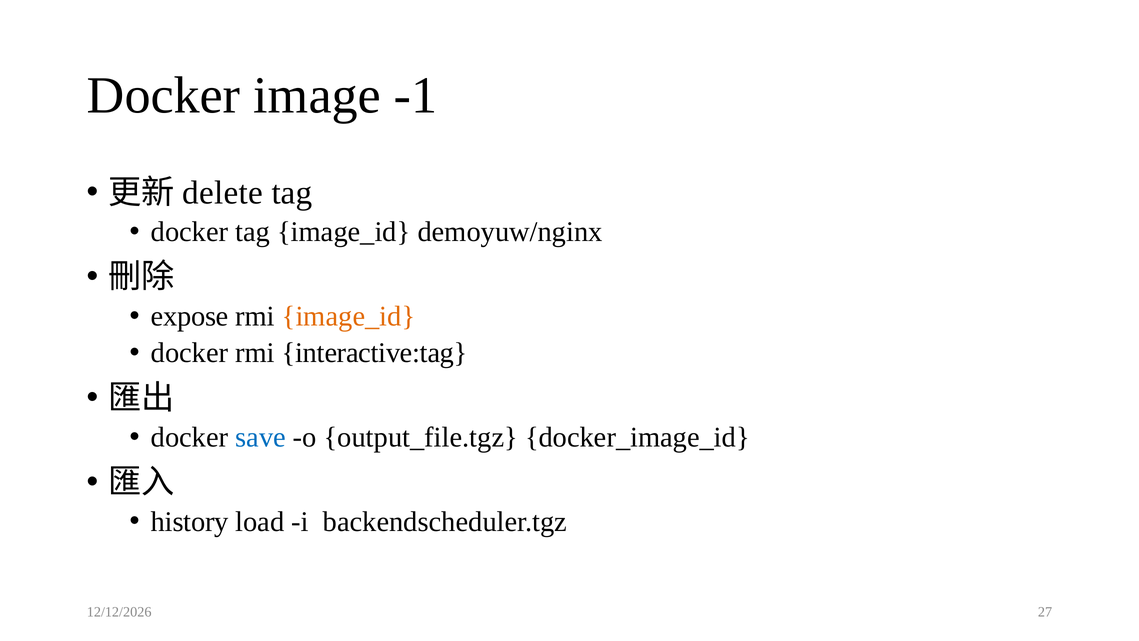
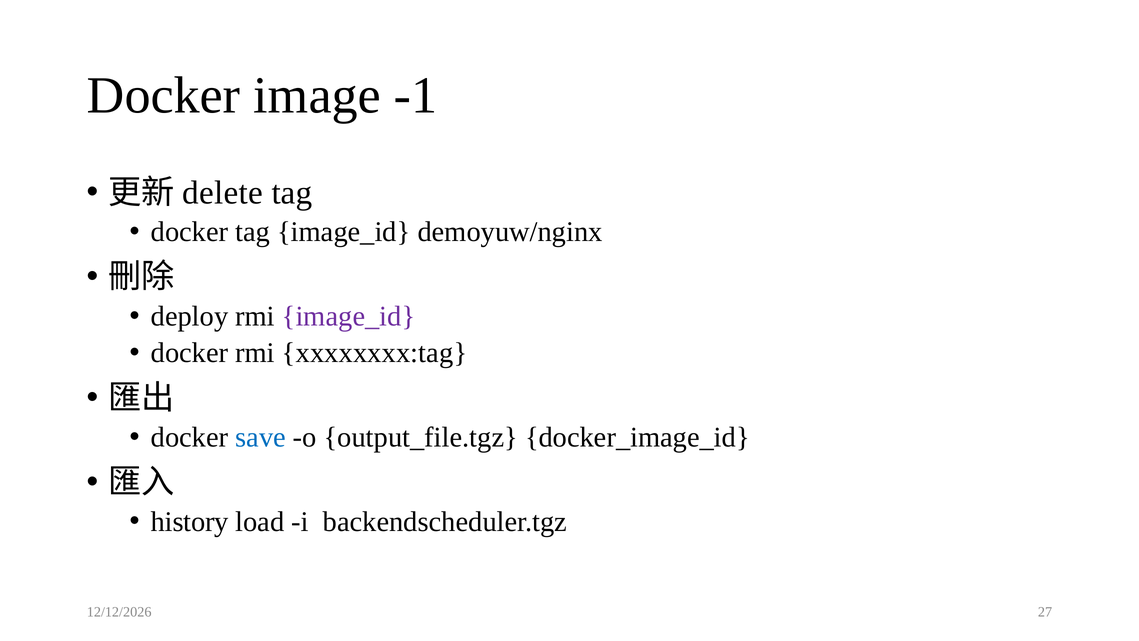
expose: expose -> deploy (190, 316)
image_id colour: orange -> purple (349, 316)
interactive:tag: interactive:tag -> xxxxxxxx:tag (375, 353)
